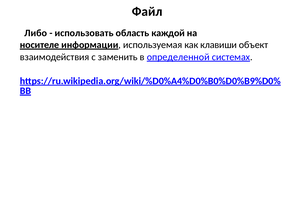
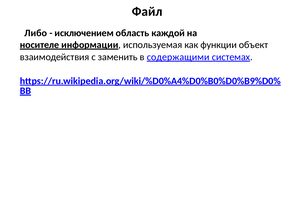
использовать: использовать -> исключением (84, 33)
клавиши: клавиши -> функции (219, 45)
определенной: определенной -> содержащими (178, 57)
